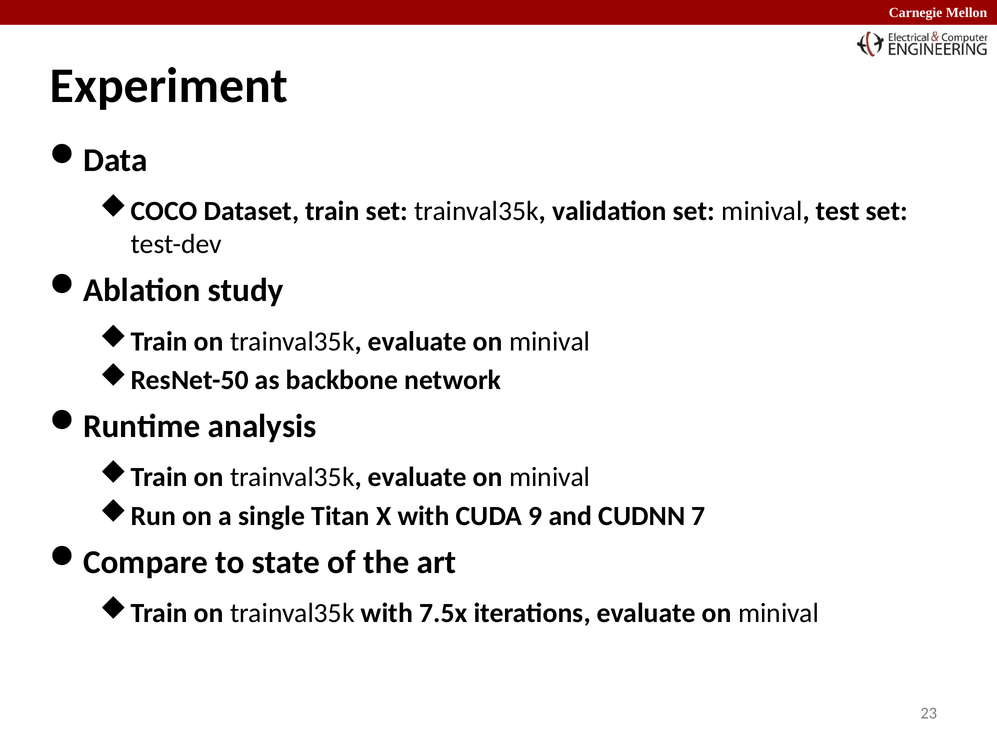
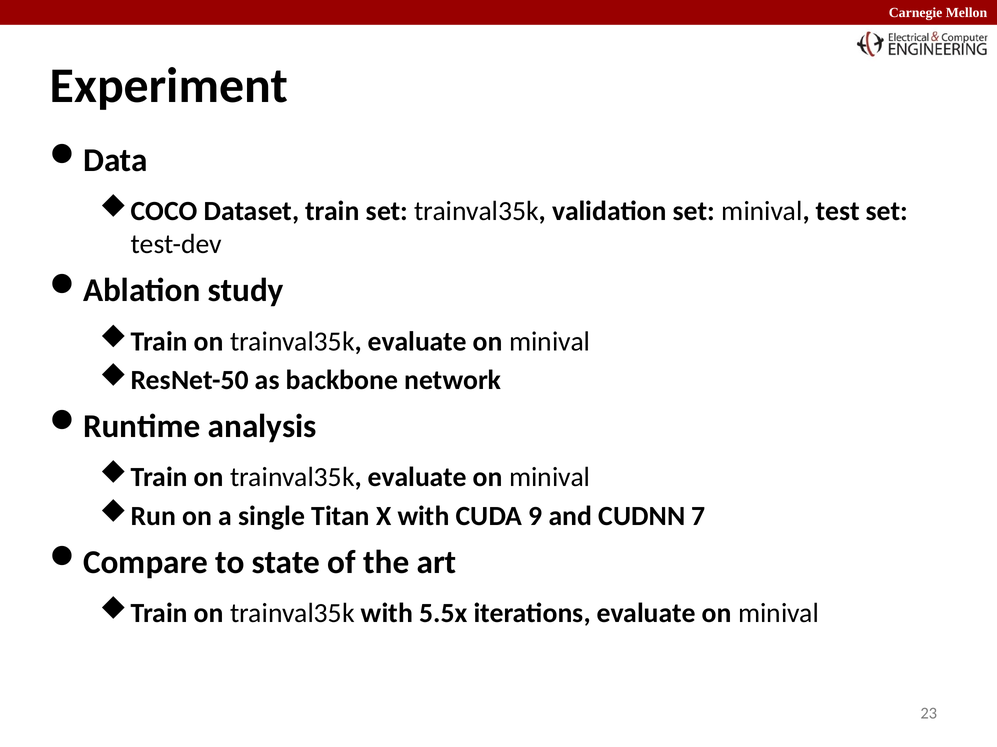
7.5x: 7.5x -> 5.5x (443, 614)
